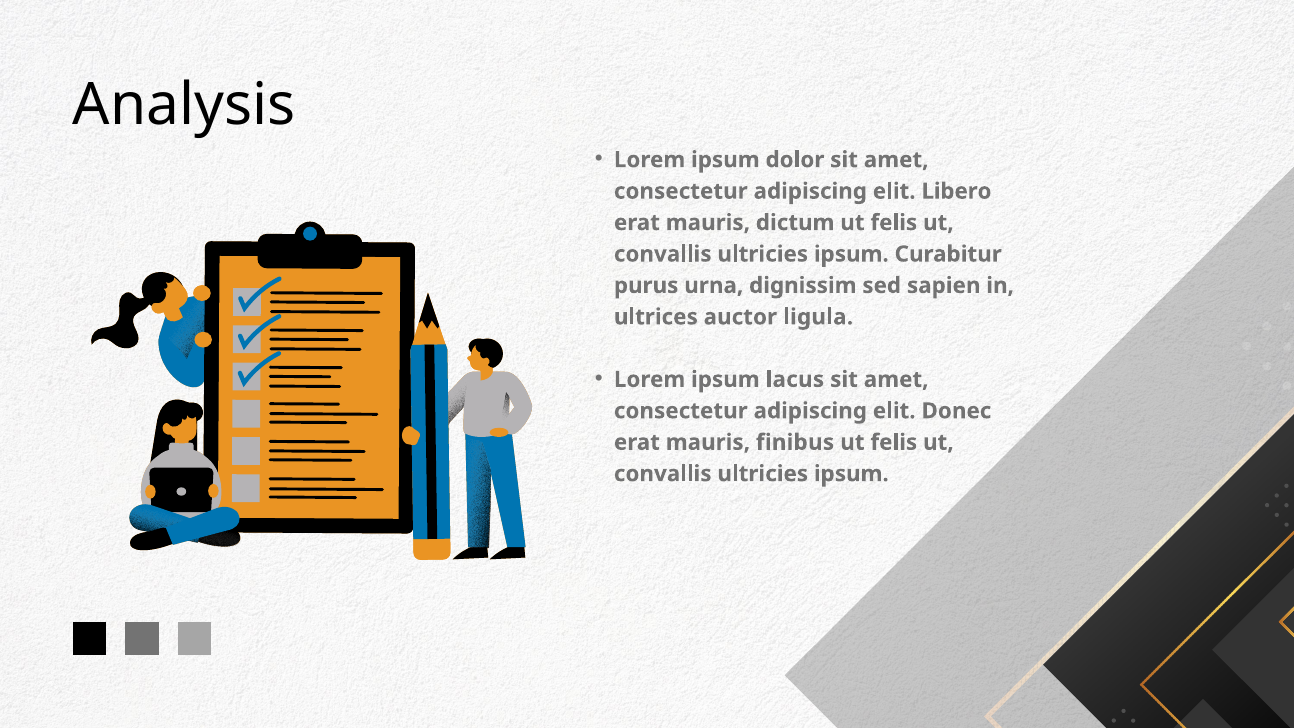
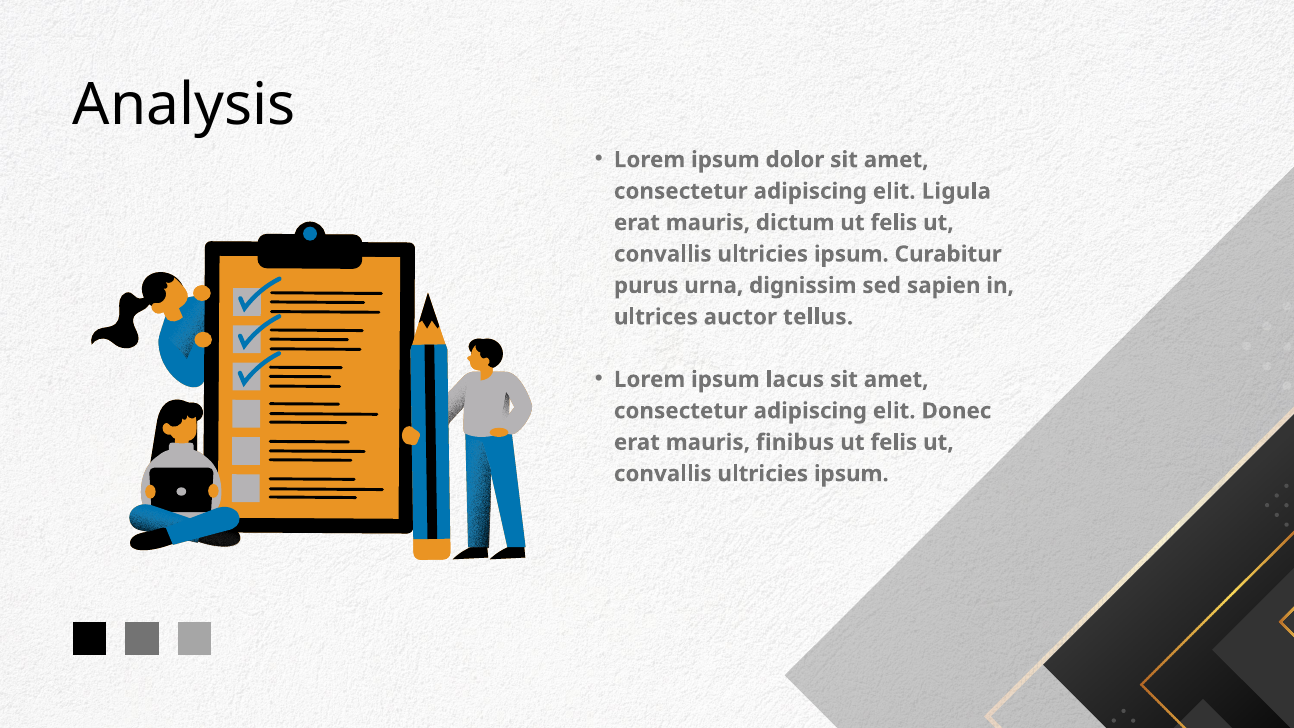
Libero: Libero -> Ligula (956, 191)
ligula: ligula -> tellus (818, 317)
